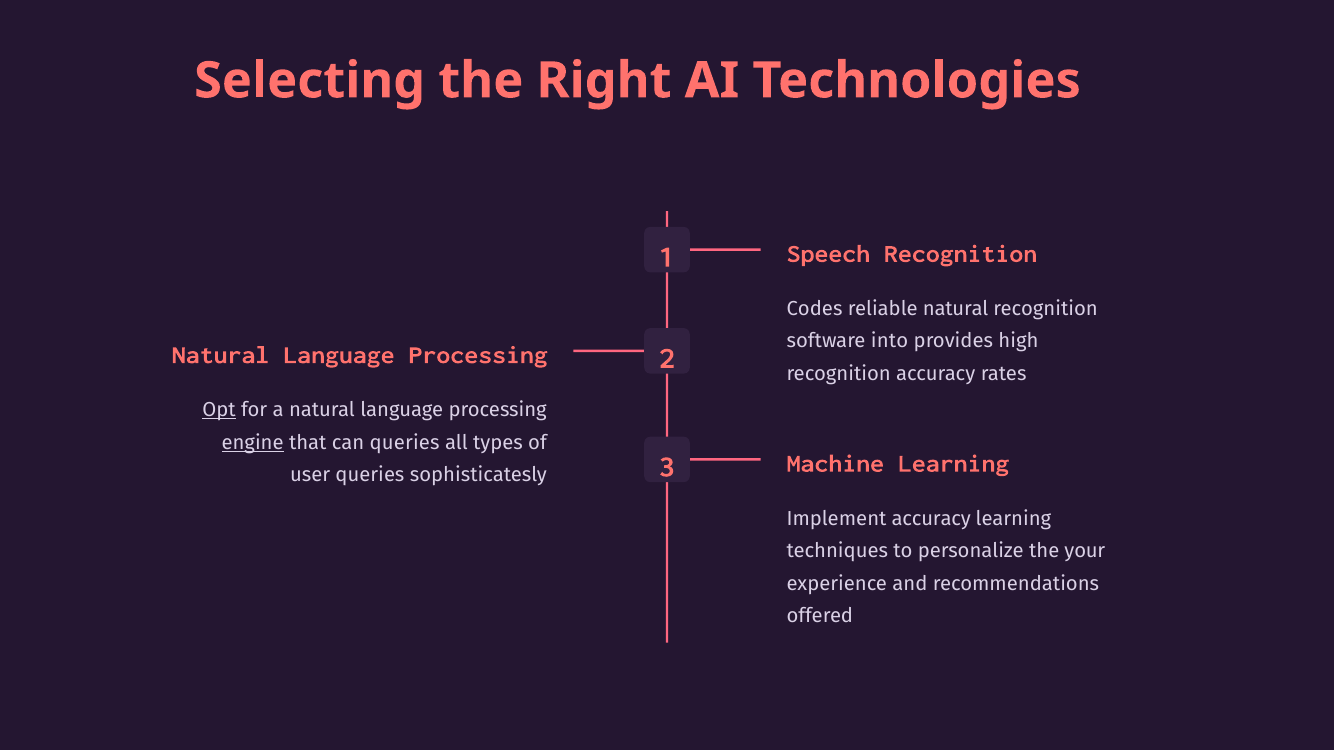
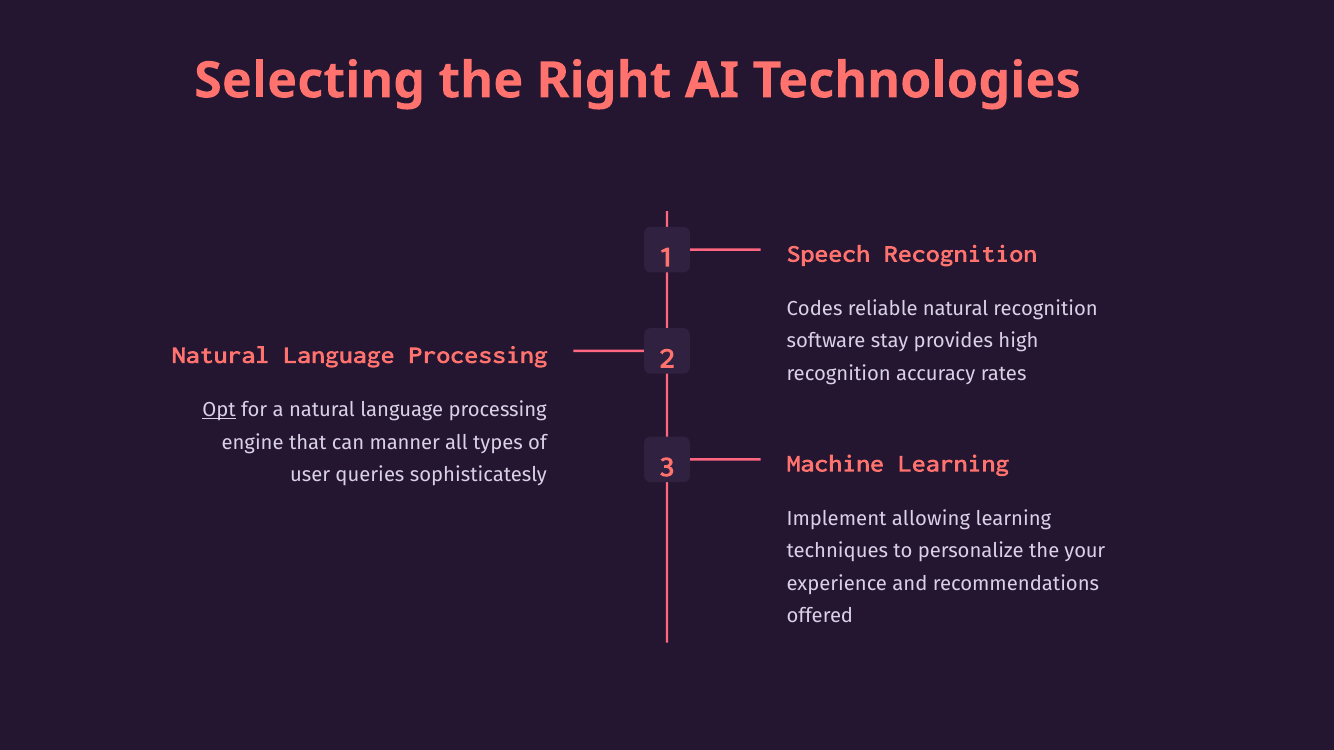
into: into -> stay (890, 341)
engine underline: present -> none (253, 443)
can queries: queries -> manner (405, 443)
Implement accuracy: accuracy -> allowing (931, 519)
